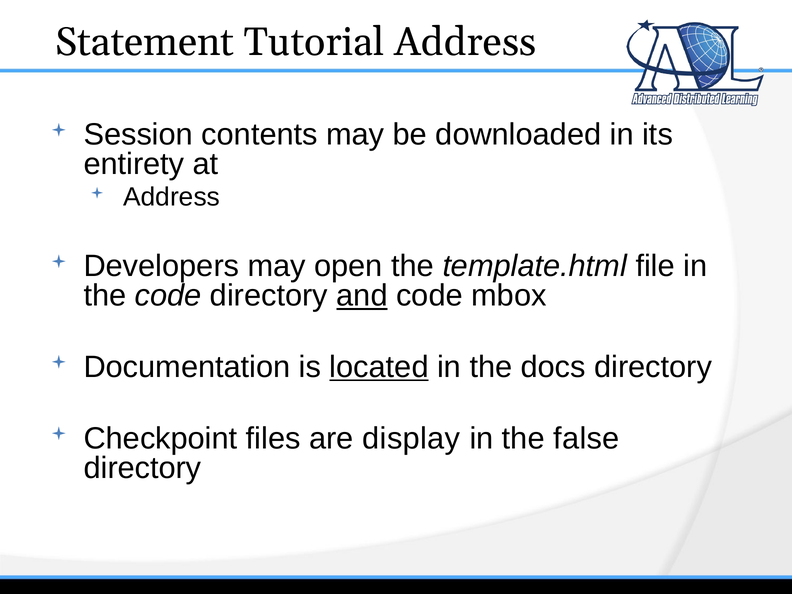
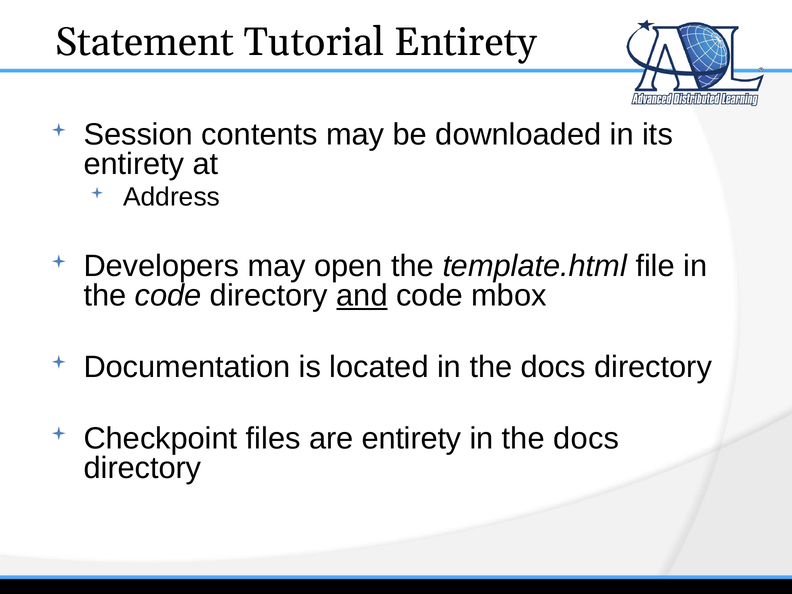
Tutorial Address: Address -> Entirety (465, 42)
located underline: present -> none (379, 367)
are display: display -> entirety (412, 438)
false: false -> docs (586, 438)
